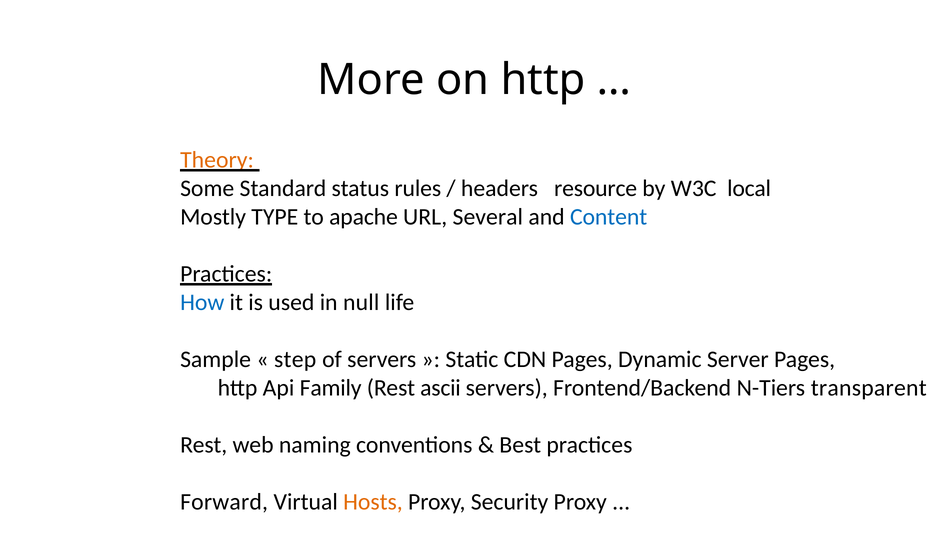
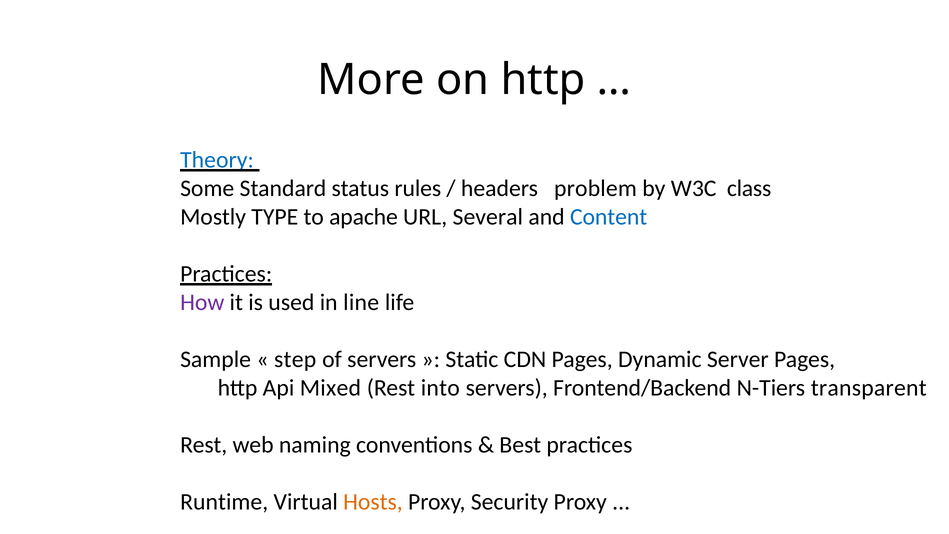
Theory colour: orange -> blue (217, 160)
resource: resource -> problem (595, 188)
local: local -> class (749, 188)
How colour: blue -> purple (202, 302)
null: null -> line (361, 302)
Family: Family -> Mixed (330, 388)
ascii: ascii -> into (440, 388)
Forward: Forward -> Runtime (224, 502)
